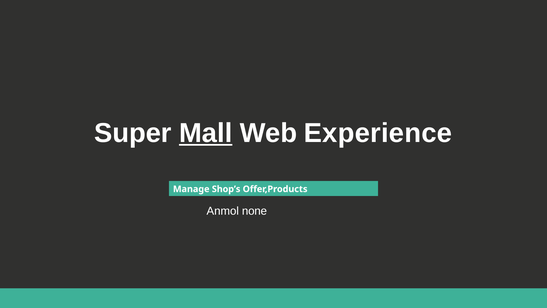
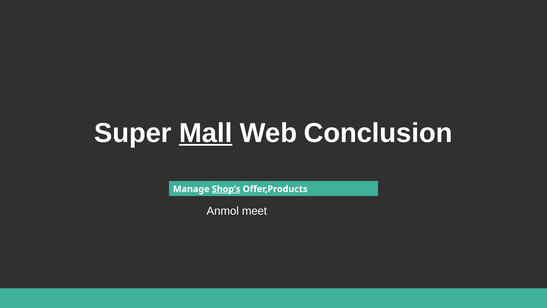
Experience: Experience -> Conclusion (378, 133)
Shop’s underline: none -> present (226, 189)
none: none -> meet (254, 211)
